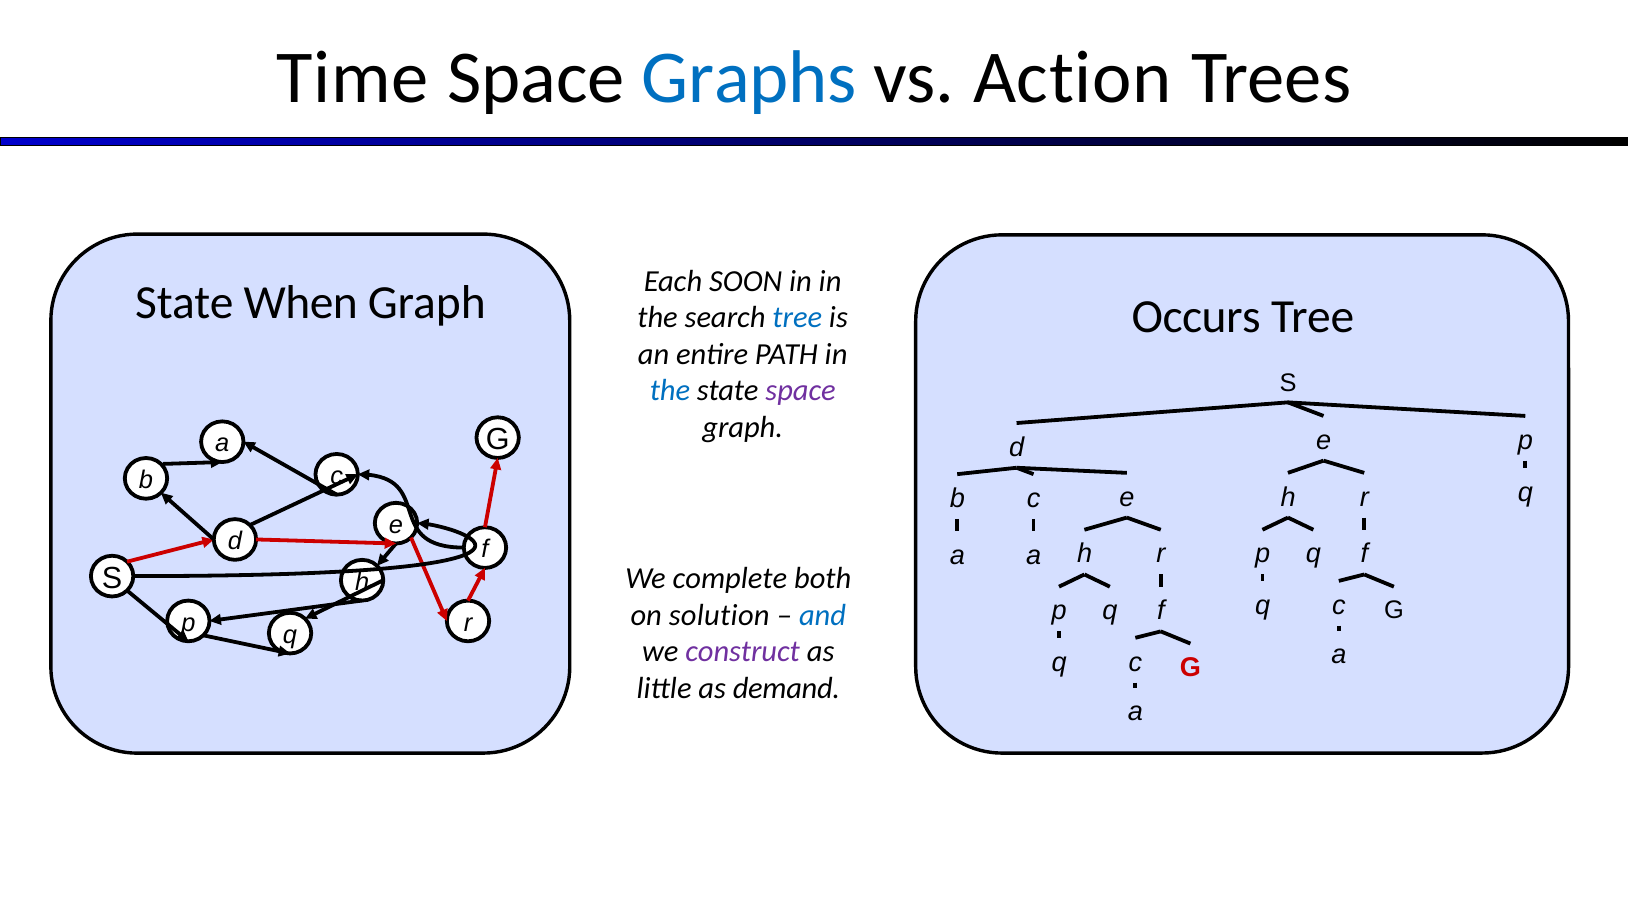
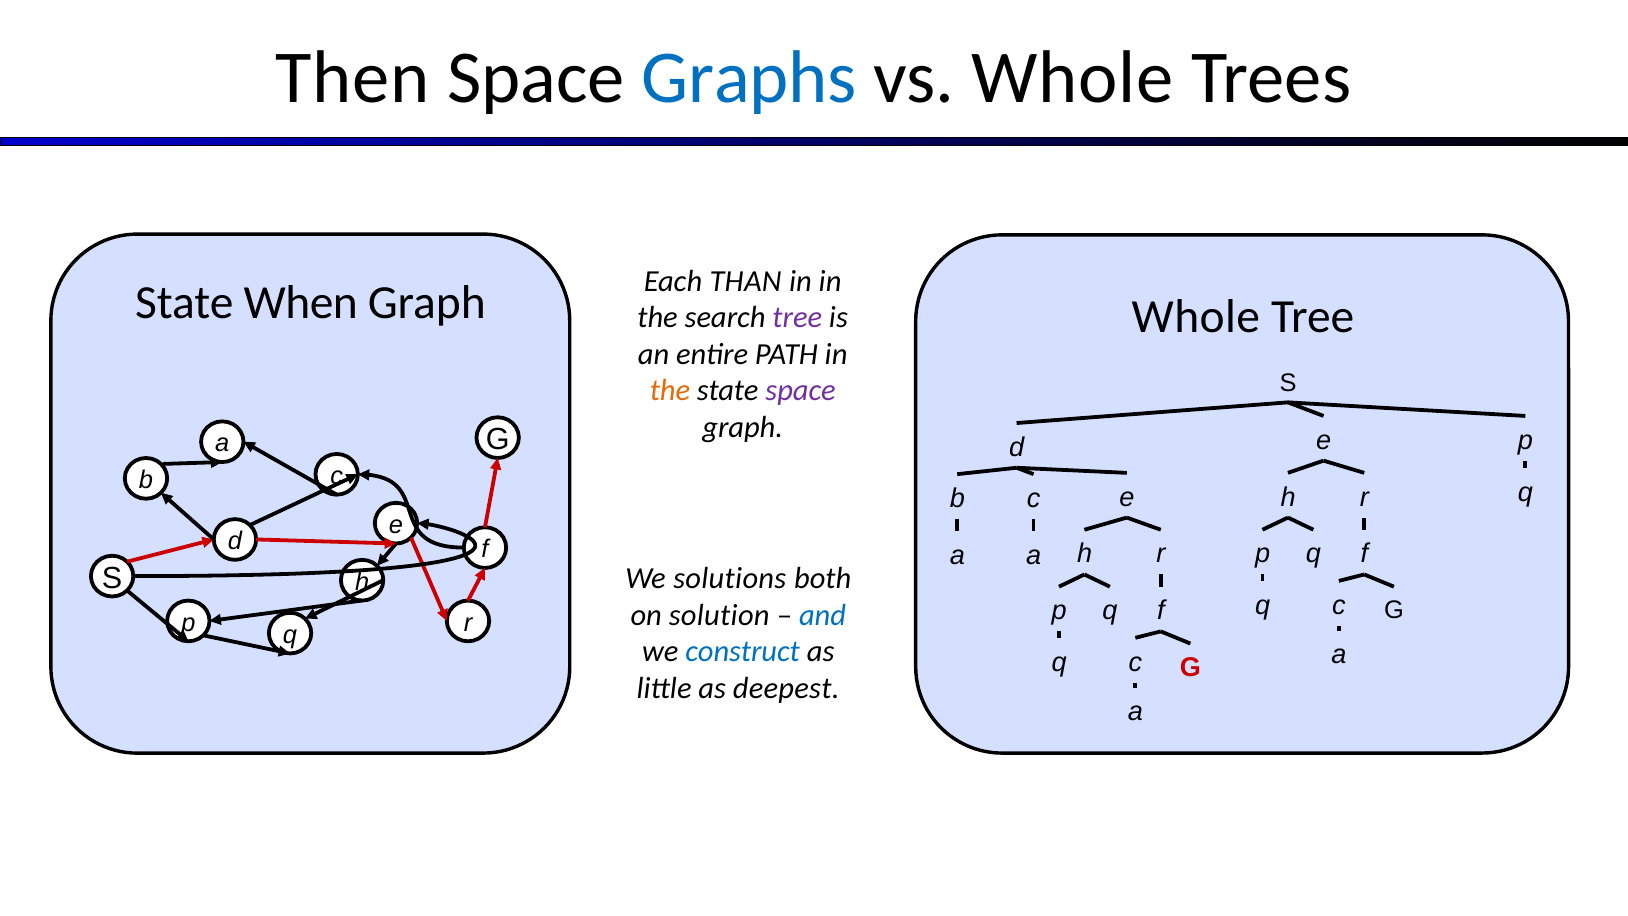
Time: Time -> Then (352, 78)
vs Action: Action -> Whole (1073, 78)
SOON: SOON -> THAN (746, 281)
Occurs: Occurs -> Whole (1196, 316)
tree colour: blue -> purple (797, 318)
the colour: blue -> orange (670, 391)
complete: complete -> solutions (730, 578)
construct colour: purple -> blue (743, 652)
demand: demand -> deepest (786, 688)
